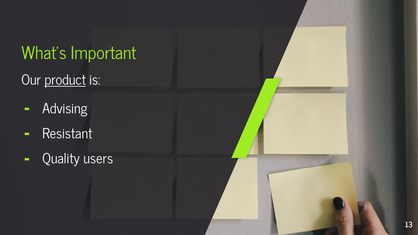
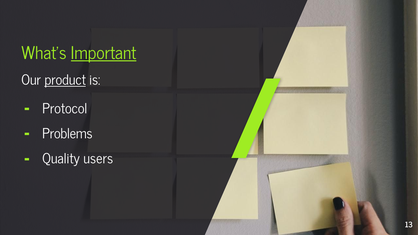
Important underline: none -> present (104, 53)
Advising: Advising -> Protocol (65, 109)
Resistant: Resistant -> Problems (67, 134)
